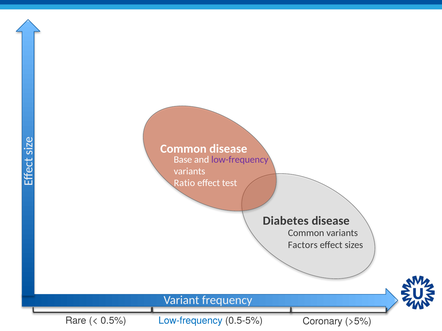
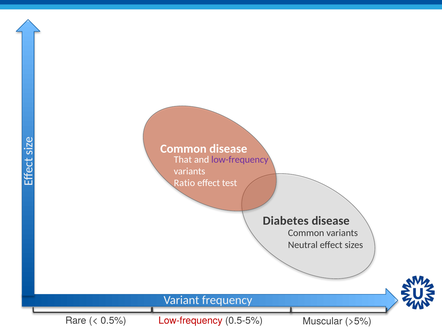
Base: Base -> That (183, 160)
Factors: Factors -> Neutral (303, 245)
Low-frequency colour: blue -> red (190, 321)
Coronary: Coronary -> Muscular (323, 322)
